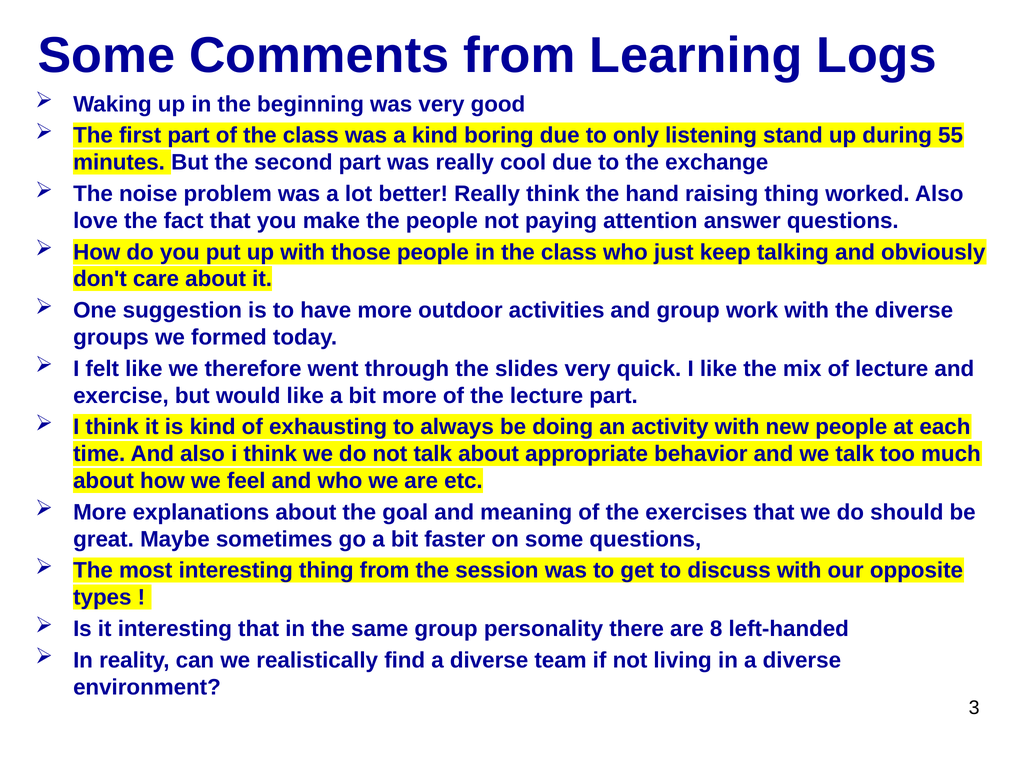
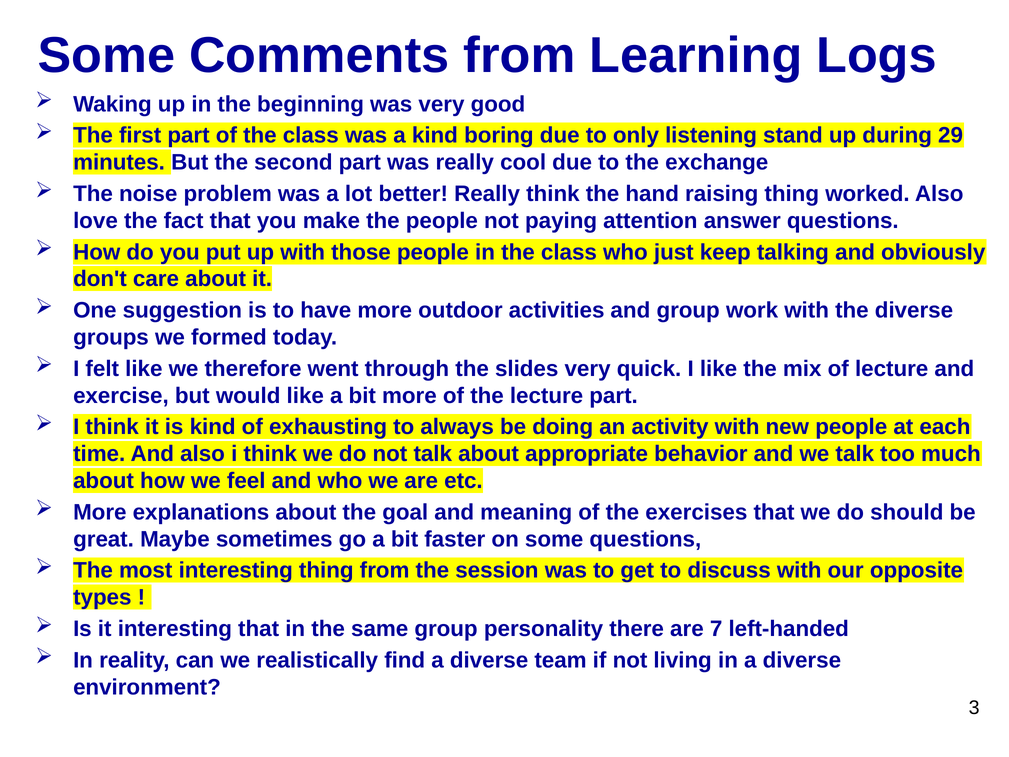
55: 55 -> 29 (951, 136)
8: 8 -> 7 (716, 629)
